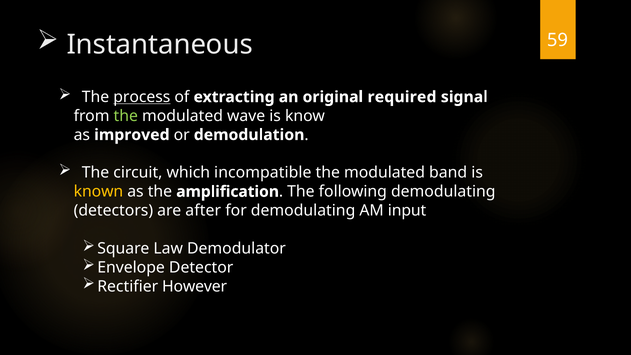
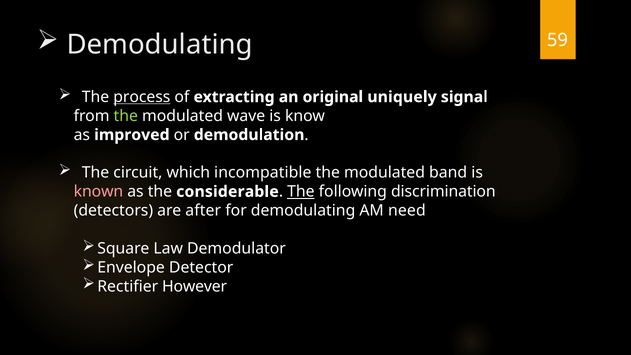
Instantaneous: Instantaneous -> Demodulating (160, 45)
required: required -> uniquely (402, 97)
known colour: yellow -> pink (98, 192)
amplification: amplification -> considerable (227, 192)
The underline: none -> present (301, 192)
following demodulating: demodulating -> discrimination (443, 192)
input: input -> need (407, 211)
